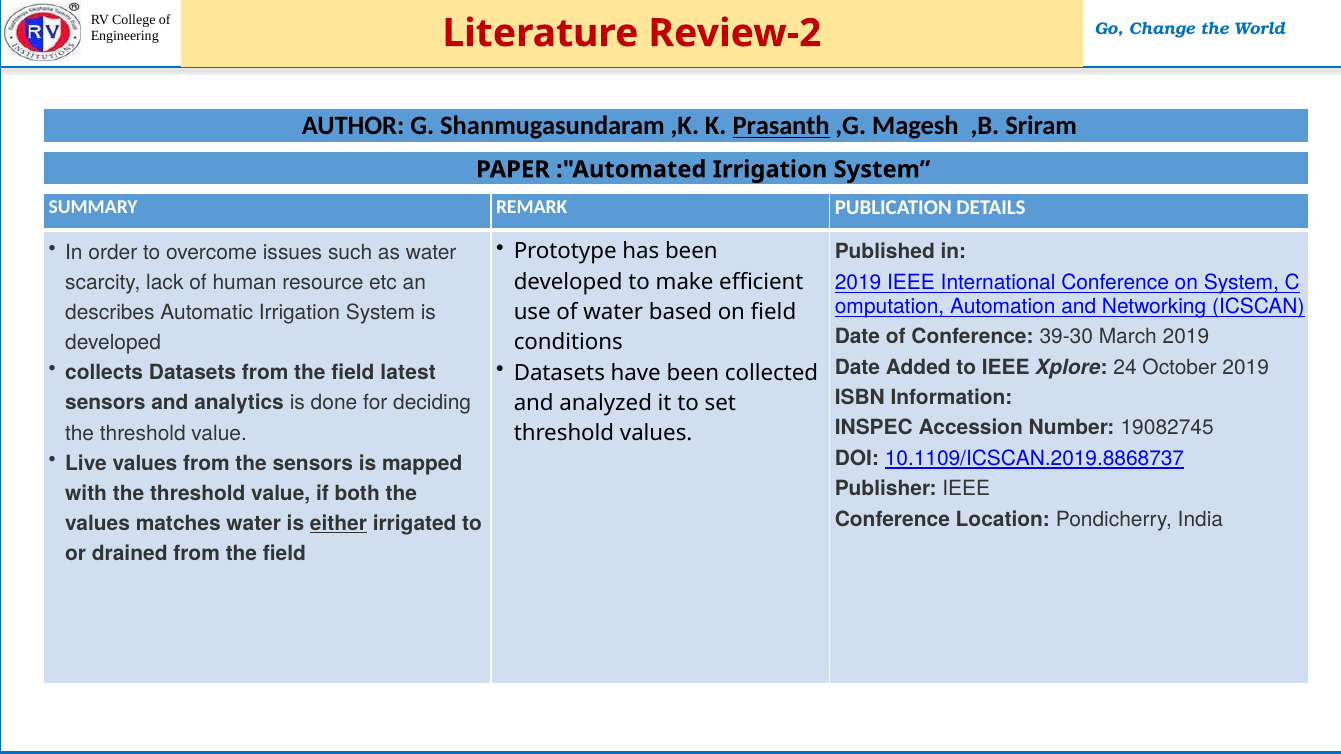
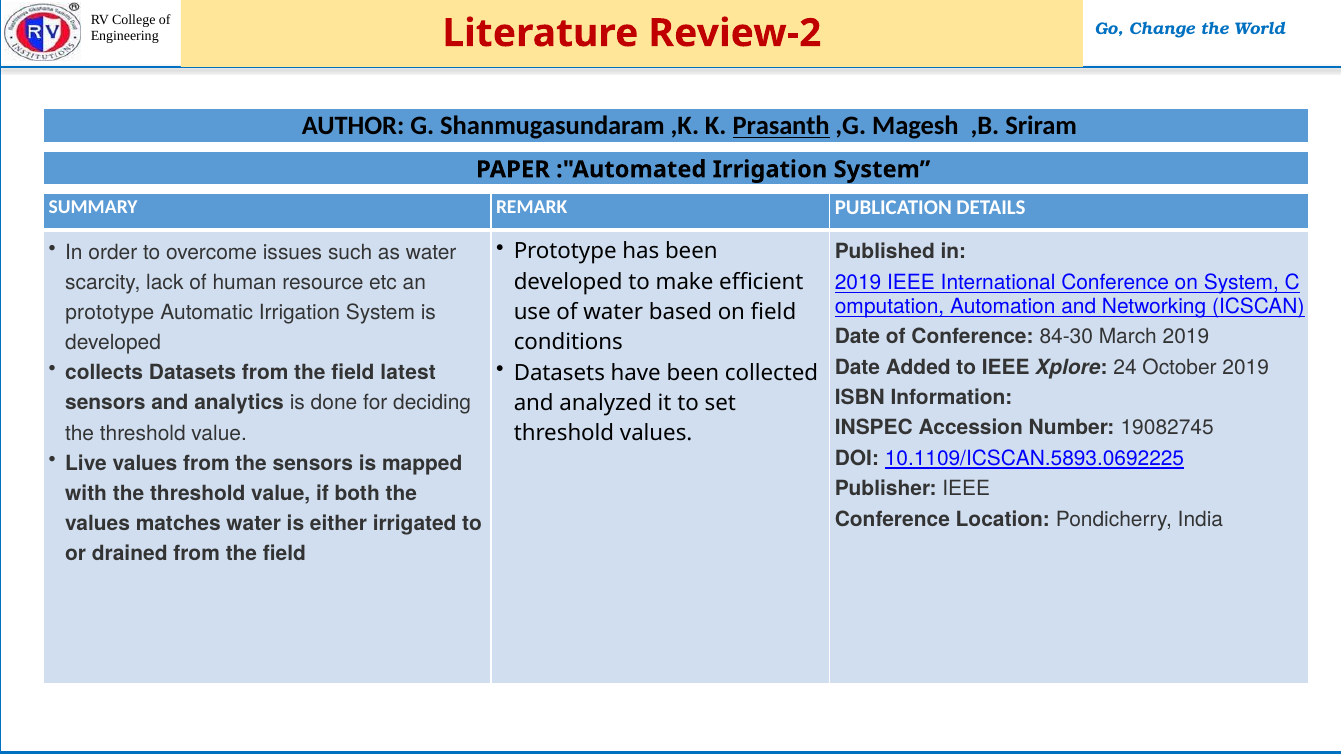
describes: describes -> prototype (110, 313)
39-30: 39-30 -> 84-30 (1066, 337)
10.1109/ICSCAN.2019.8868737: 10.1109/ICSCAN.2019.8868737 -> 10.1109/ICSCAN.5893.0692225 (1034, 458)
either underline: present -> none (338, 523)
